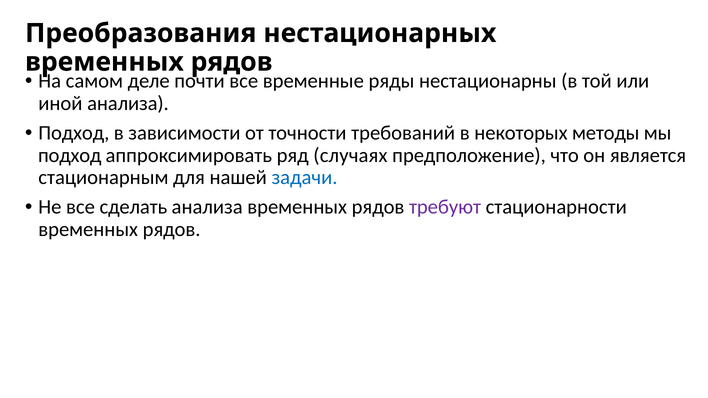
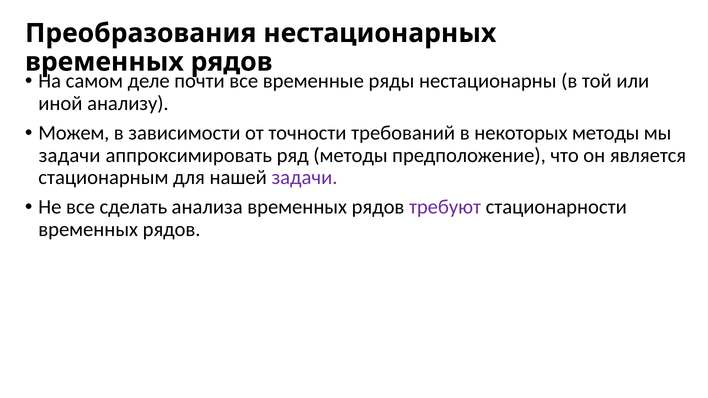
иной анализа: анализа -> анализу (128, 103)
Подход: Подход -> Можем (74, 133)
подход: подход -> задачи (70, 155)
ряд случаях: случаях -> методы (351, 155)
задачи colour: blue -> purple (305, 178)
